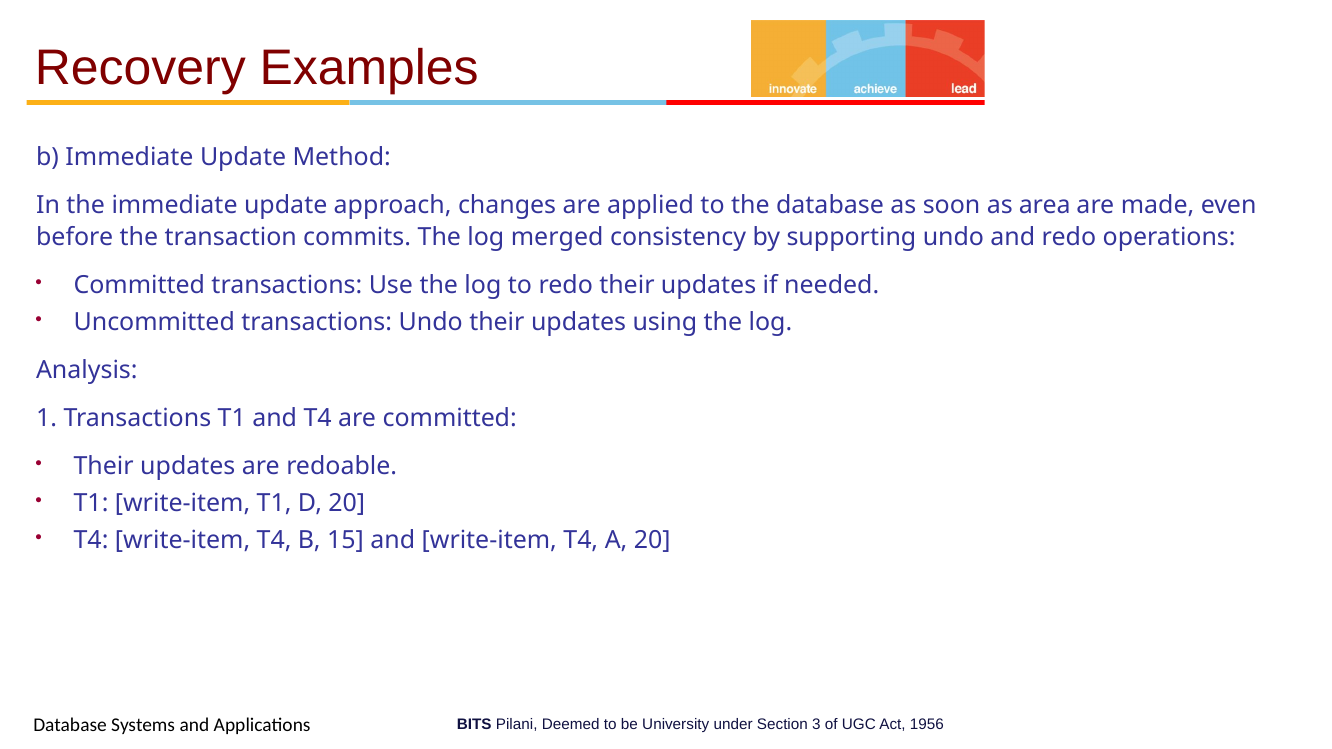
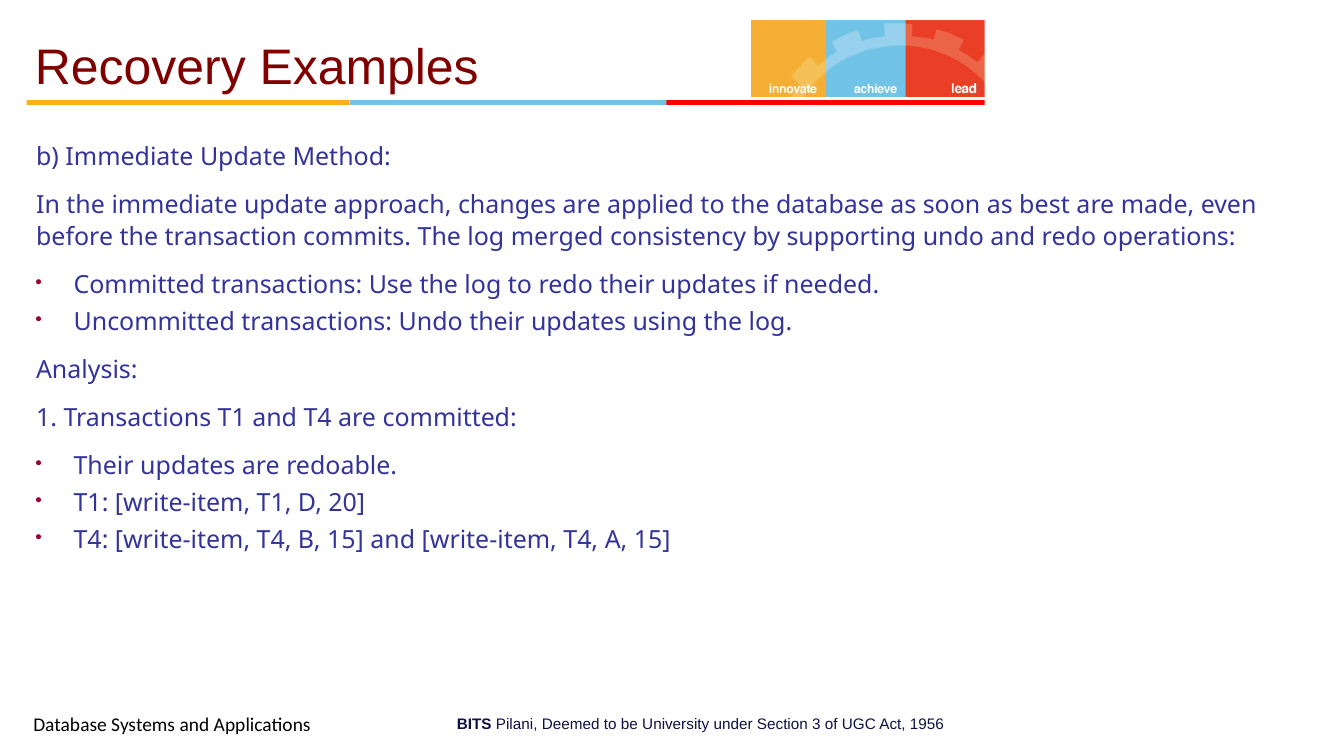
area: area -> best (1045, 205)
A 20: 20 -> 15 (652, 541)
